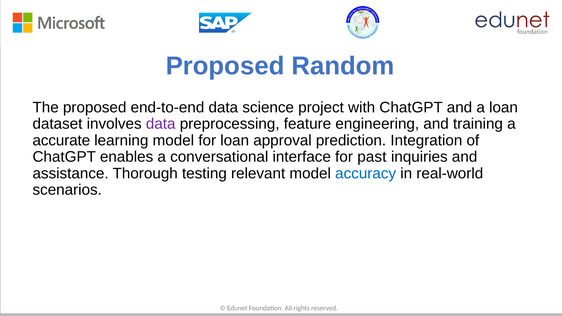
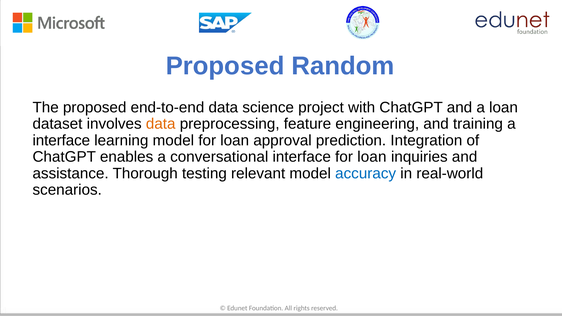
data colour: purple -> orange (161, 124)
accurate: accurate -> interface (61, 140)
interface for past: past -> loan (372, 157)
